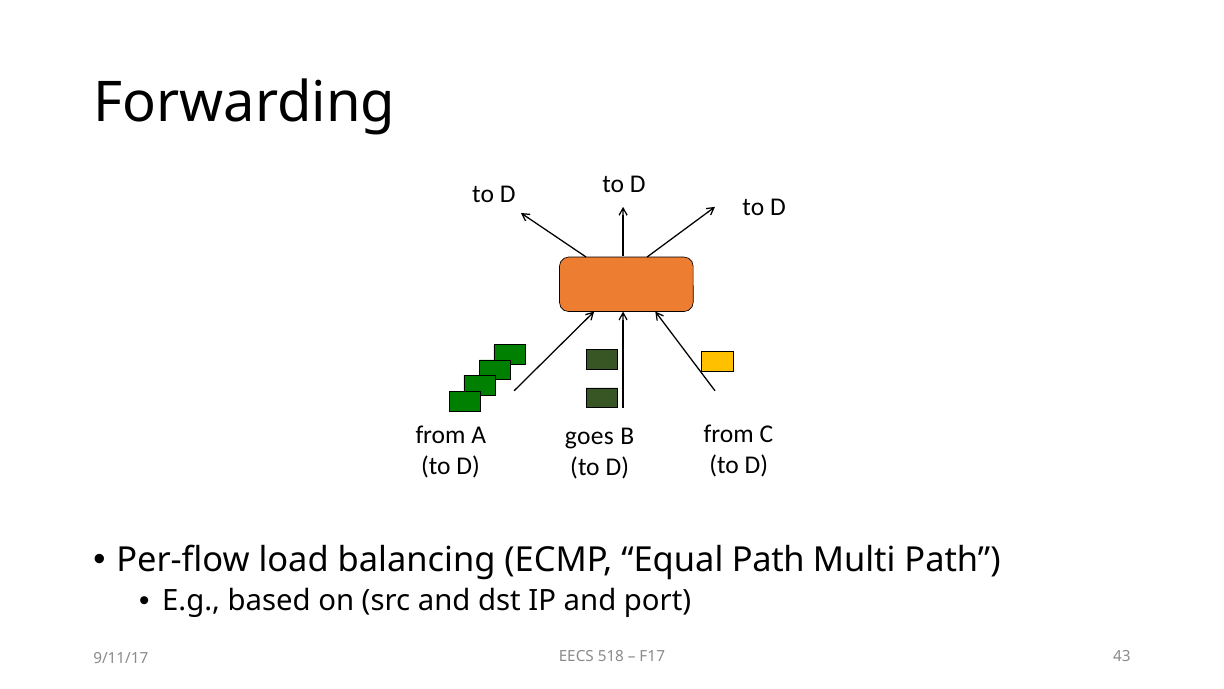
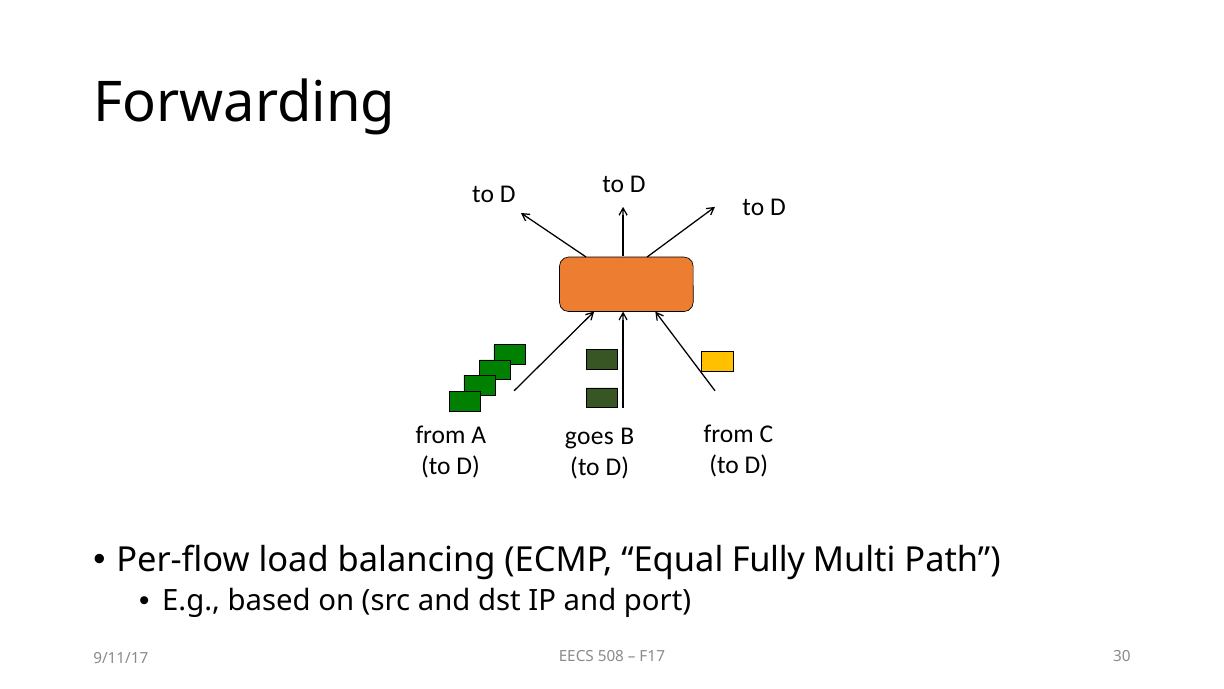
Equal Path: Path -> Fully (768, 560)
518: 518 -> 508 (611, 656)
43: 43 -> 30 (1122, 656)
